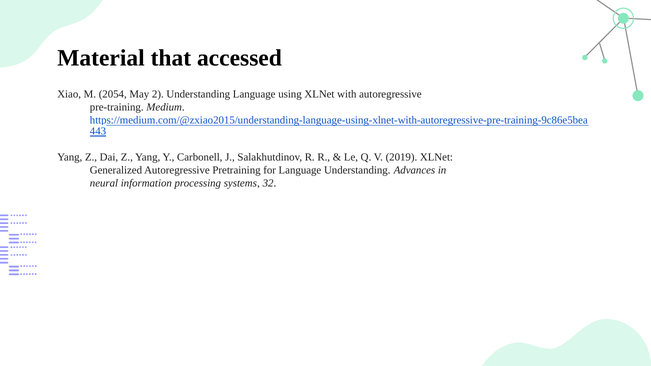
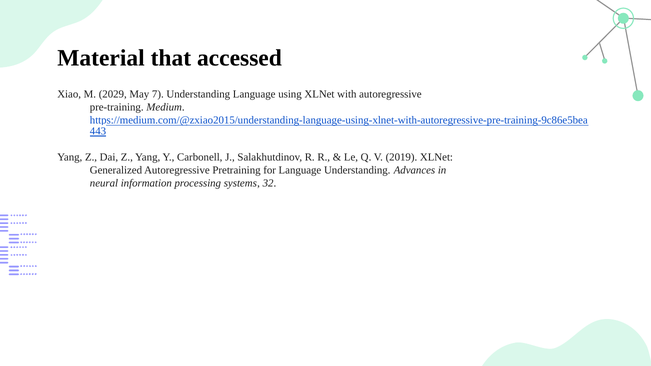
2054: 2054 -> 2029 (113, 94)
2: 2 -> 7 (158, 94)
